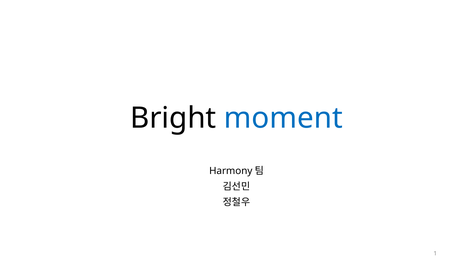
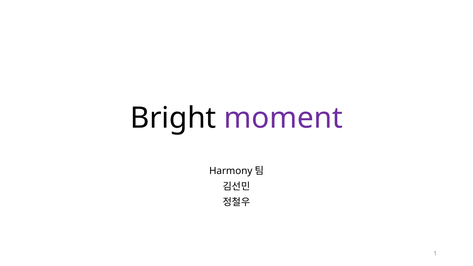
moment colour: blue -> purple (283, 118)
